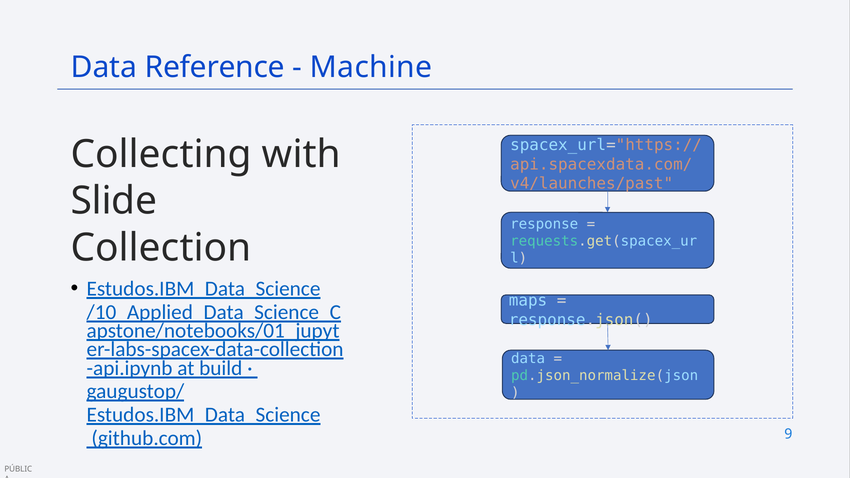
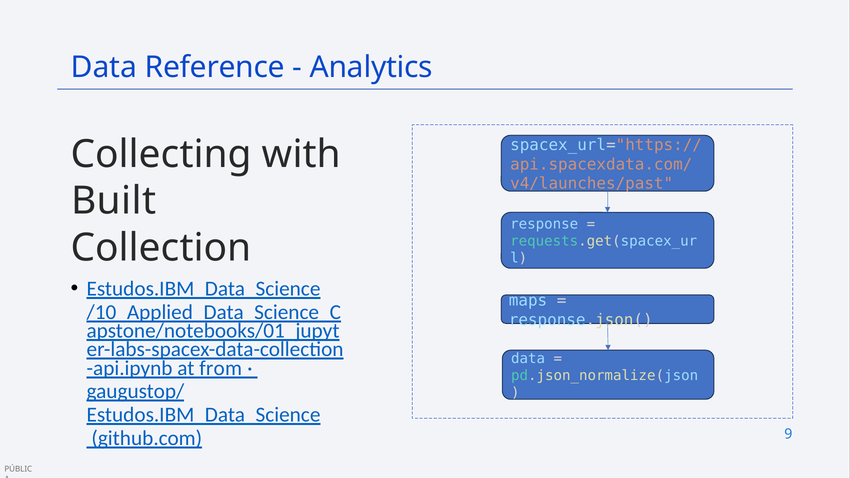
Machine: Machine -> Analytics (371, 67)
Slide: Slide -> Built (114, 201)
build: build -> from (221, 368)
